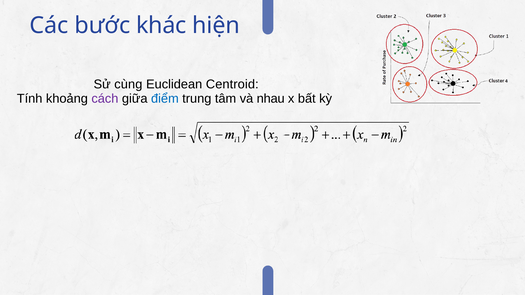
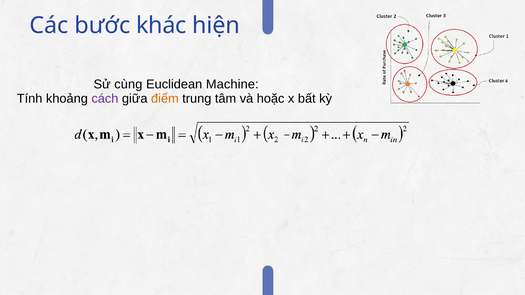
Centroid: Centroid -> Machine (232, 84)
điểm colour: blue -> orange (165, 99)
nhau: nhau -> hoặc (271, 99)
